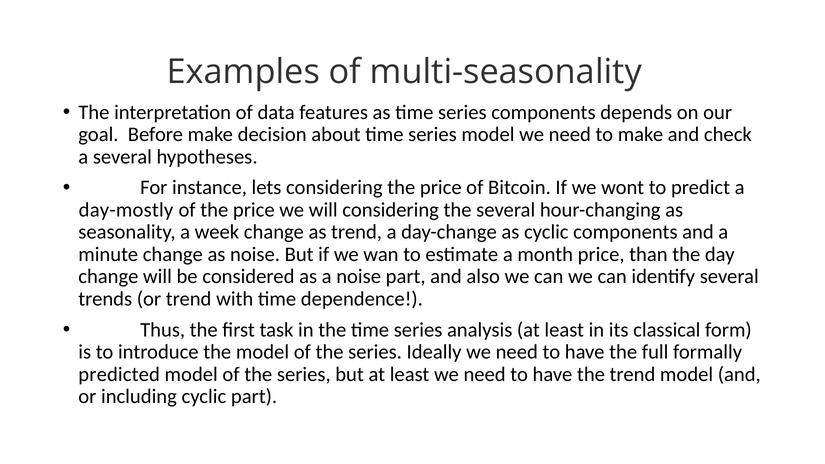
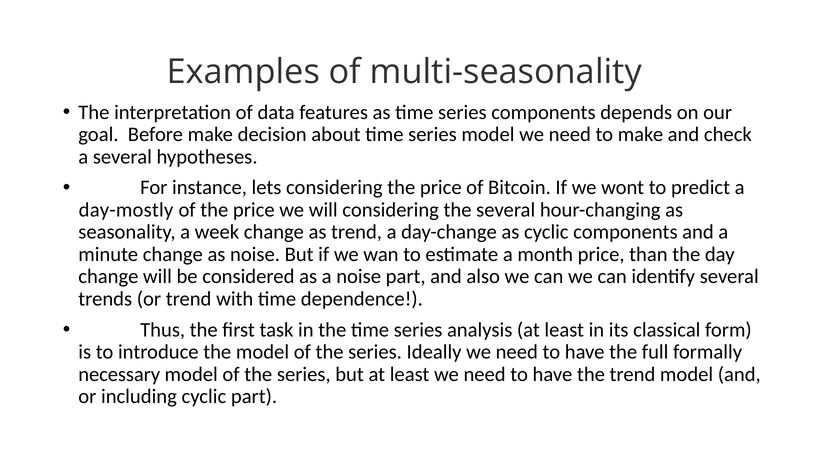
predicted: predicted -> necessary (119, 374)
